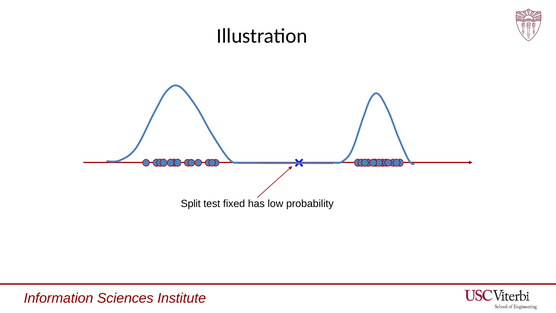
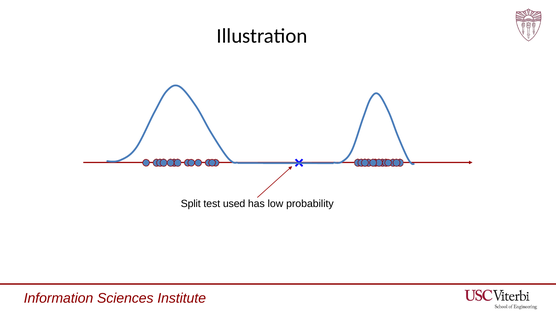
fixed: fixed -> used (234, 203)
